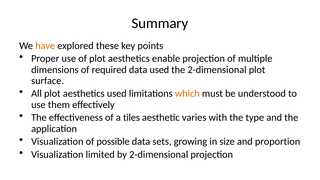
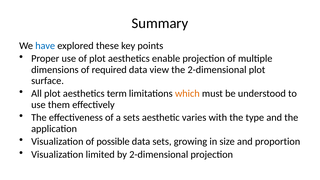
have colour: orange -> blue (45, 46)
data used: used -> view (159, 70)
aesthetics used: used -> term (117, 94)
a tiles: tiles -> sets (131, 118)
